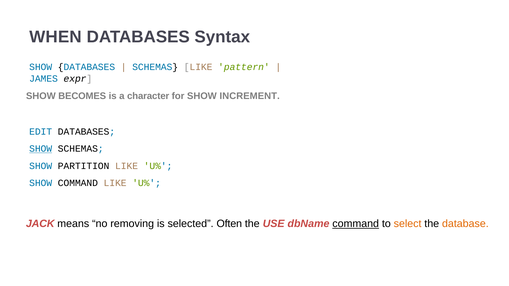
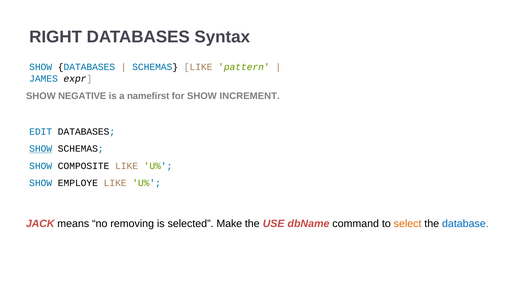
WHEN: WHEN -> RIGHT (56, 37)
BECOMES: BECOMES -> NEGATIVE (82, 96)
character: character -> namefirst (148, 96)
PARTITION: PARTITION -> COMPOSITE (84, 166)
SHOW COMMAND: COMMAND -> EMPLOYE (78, 183)
Often: Often -> Make (229, 224)
command underline: present -> none (356, 224)
database colour: orange -> blue (465, 224)
